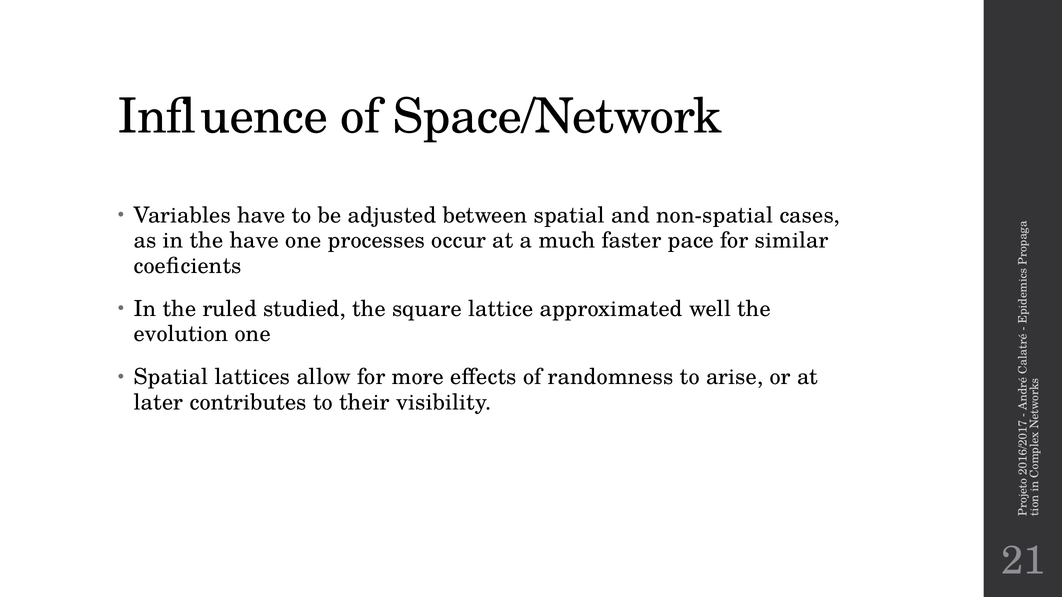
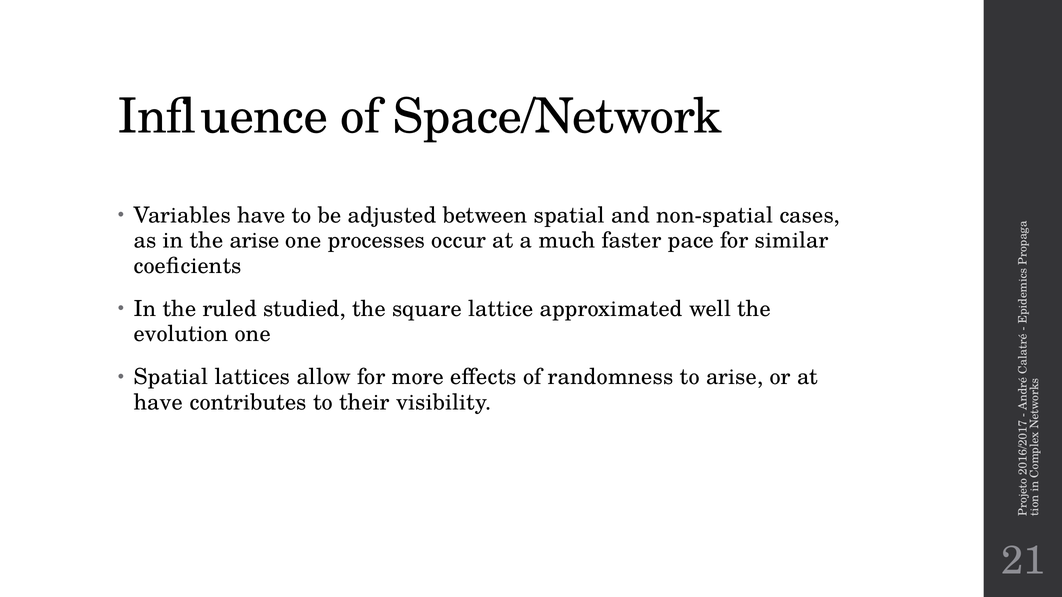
the have: have -> arise (254, 241)
later: later -> have (158, 403)
